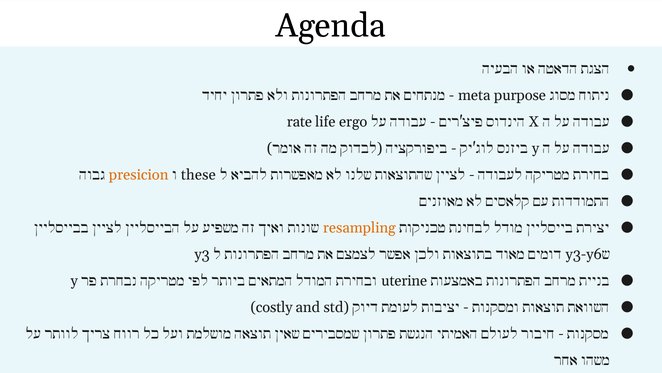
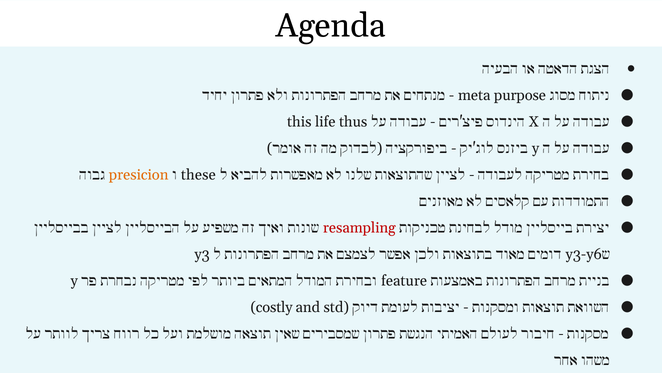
rate: rate -> this (299, 122)
ergo: ergo -> thus (353, 122)
resampling colour: orange -> red (359, 227)
uterine: uterine -> feature (404, 280)
